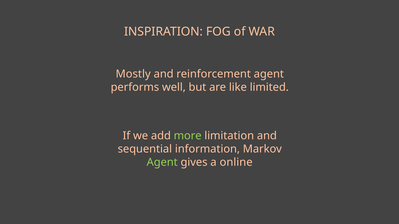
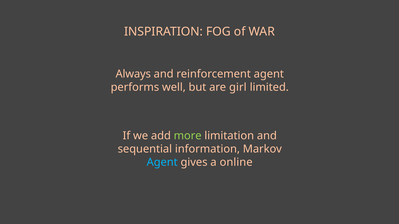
Mostly: Mostly -> Always (133, 74)
like: like -> girl (238, 87)
Agent colour: light green -> light blue (162, 162)
